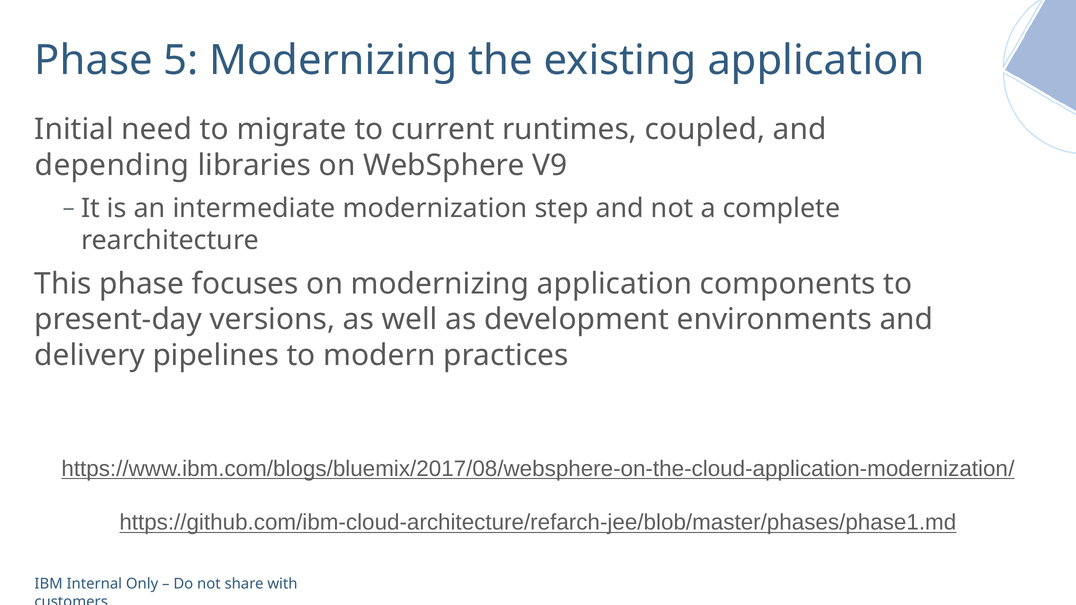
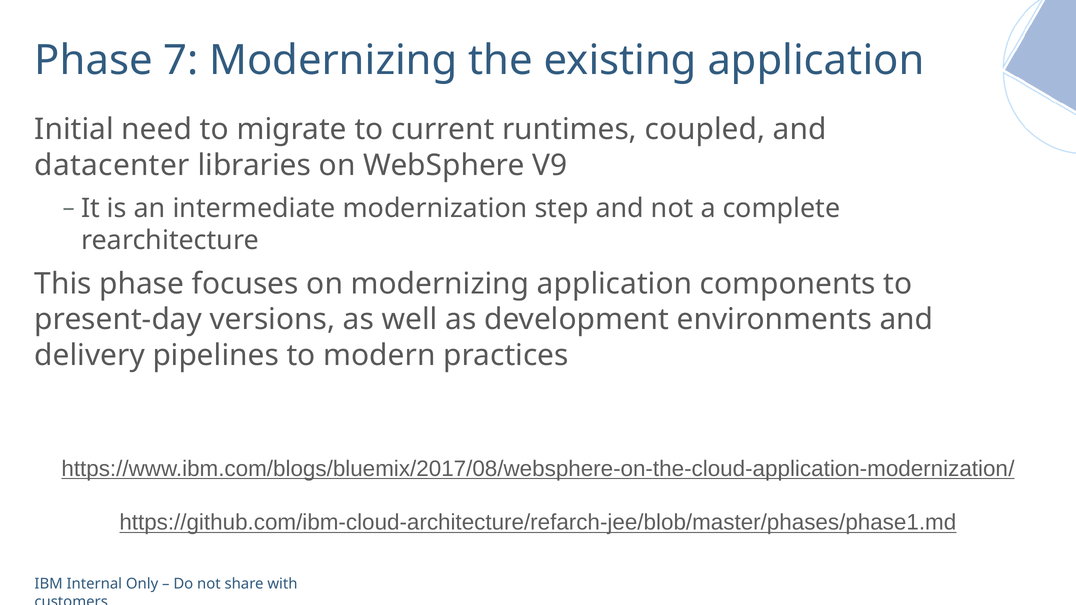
5: 5 -> 7 (181, 61)
depending: depending -> datacenter (112, 165)
